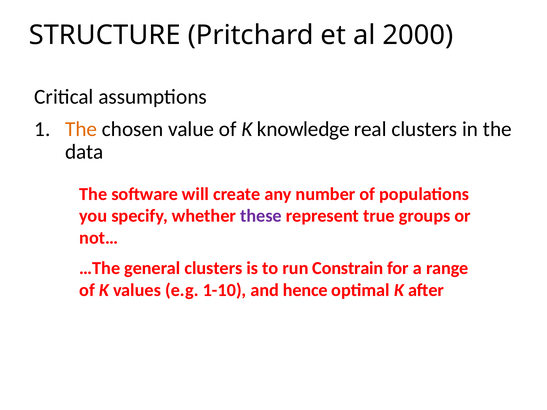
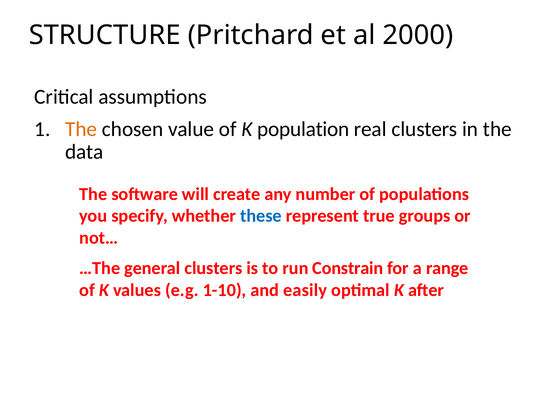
knowledge: knowledge -> population (303, 129)
these colour: purple -> blue (261, 216)
hence: hence -> easily (305, 290)
